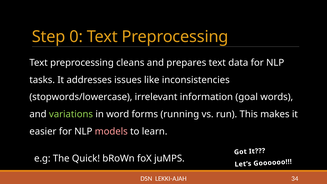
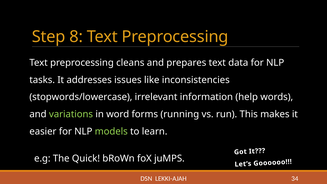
0: 0 -> 8 (76, 37)
goal: goal -> help (247, 97)
models colour: pink -> light green (111, 131)
